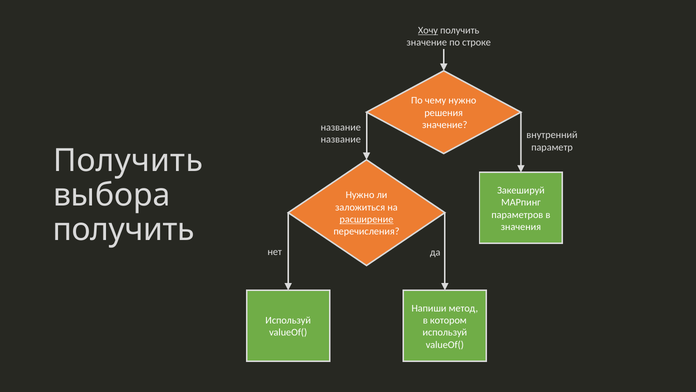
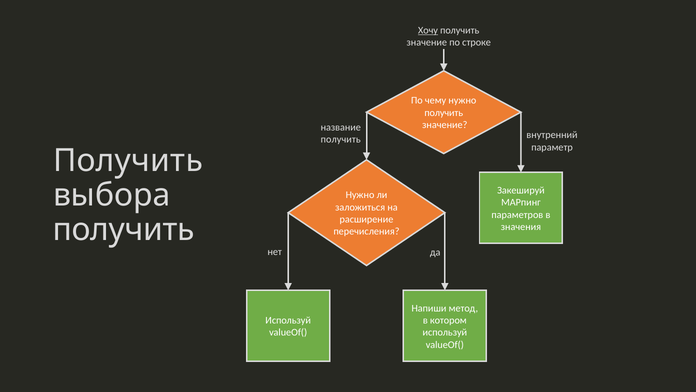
решения: решения -> получить (444, 113)
название: название -> получить (341, 139)
расширение underline: present -> none (366, 219)
